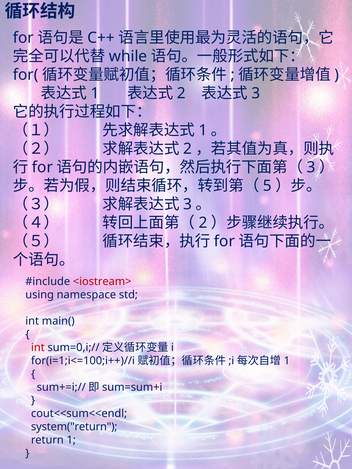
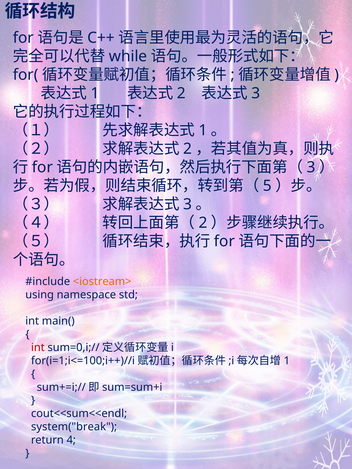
<iostream> colour: red -> orange (102, 282)
system("return: system("return -> system("break (74, 427)
return 1: 1 -> 4 (71, 440)
